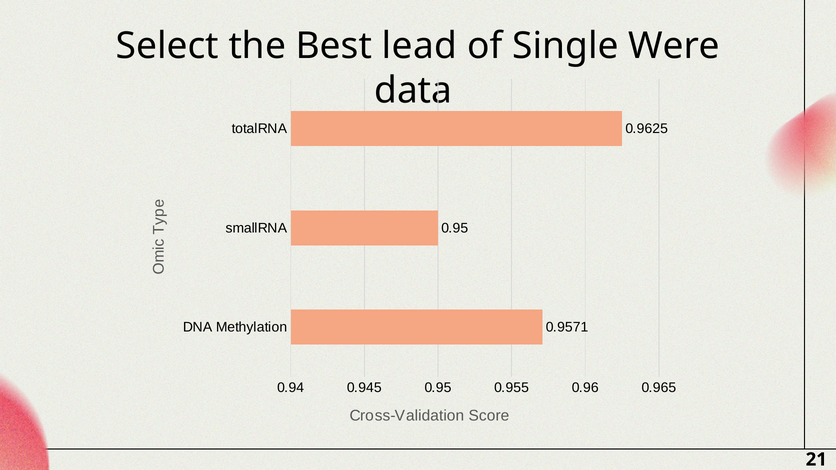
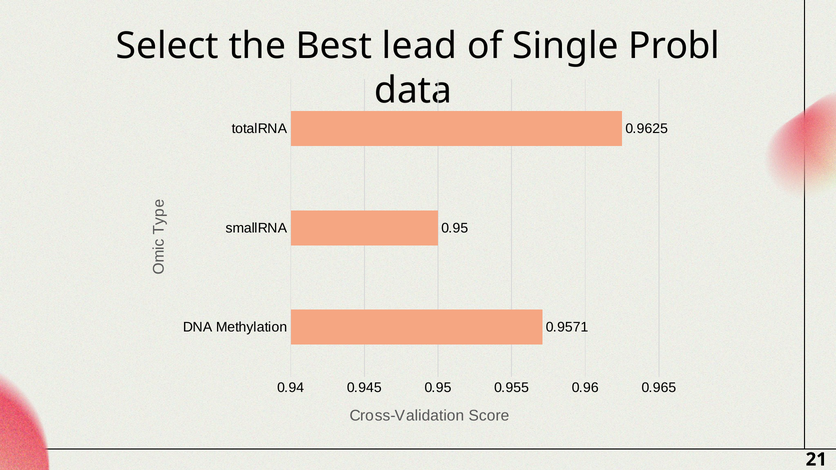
Were: Were -> Probl (674, 46)
